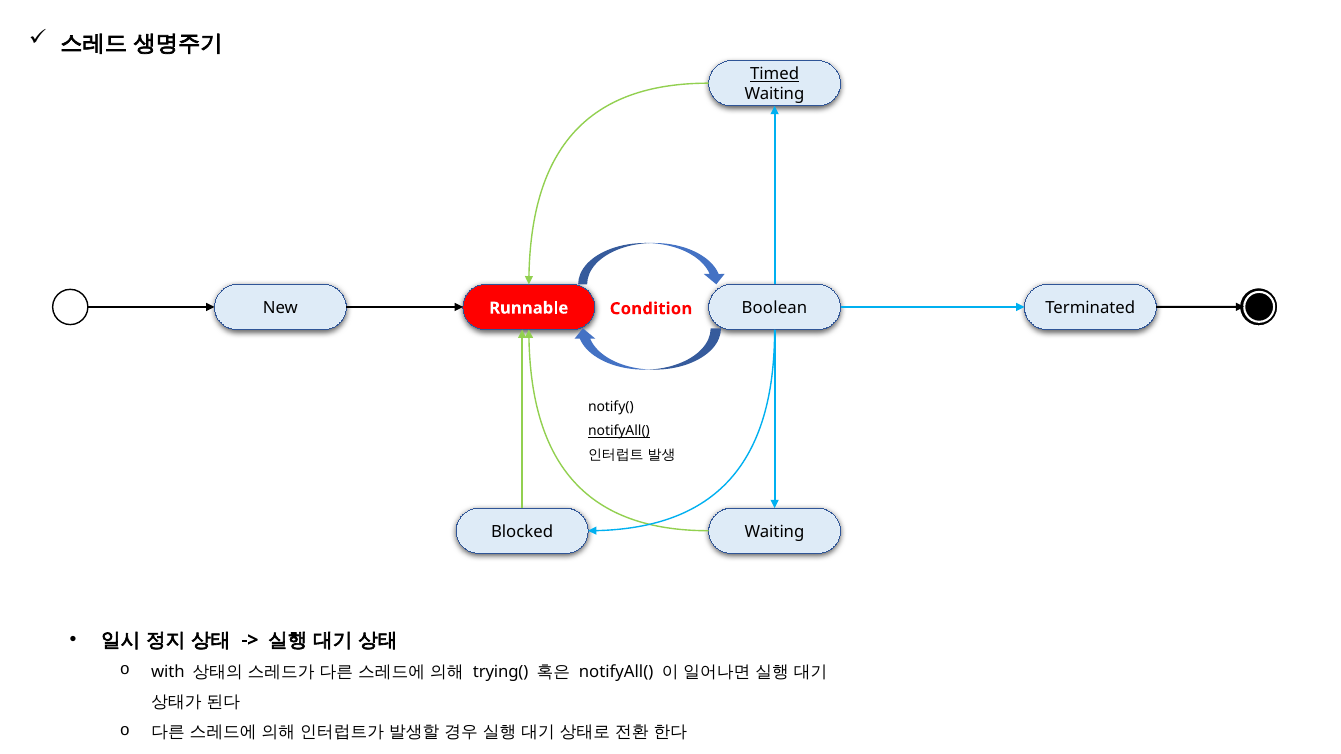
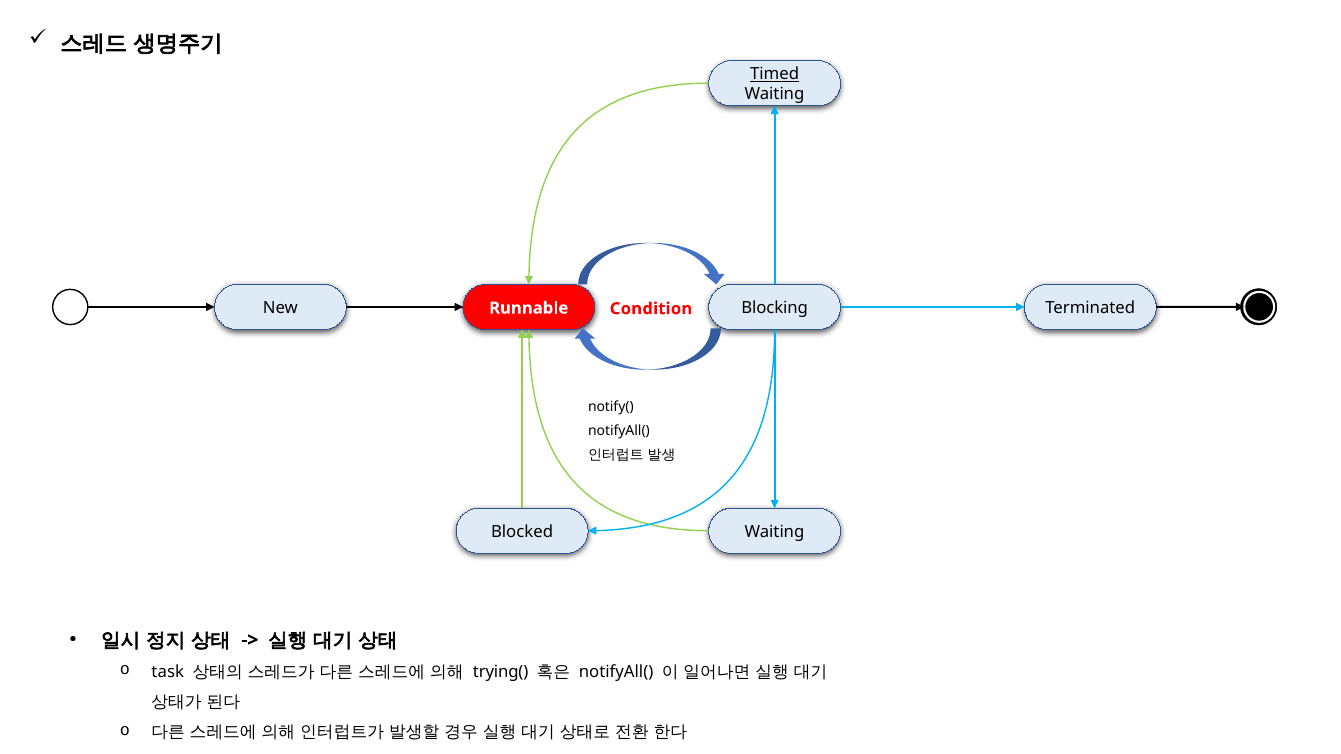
Boolean: Boolean -> Blocking (775, 308)
notifyAll( underline: present -> none (619, 431)
with: with -> task (168, 672)
